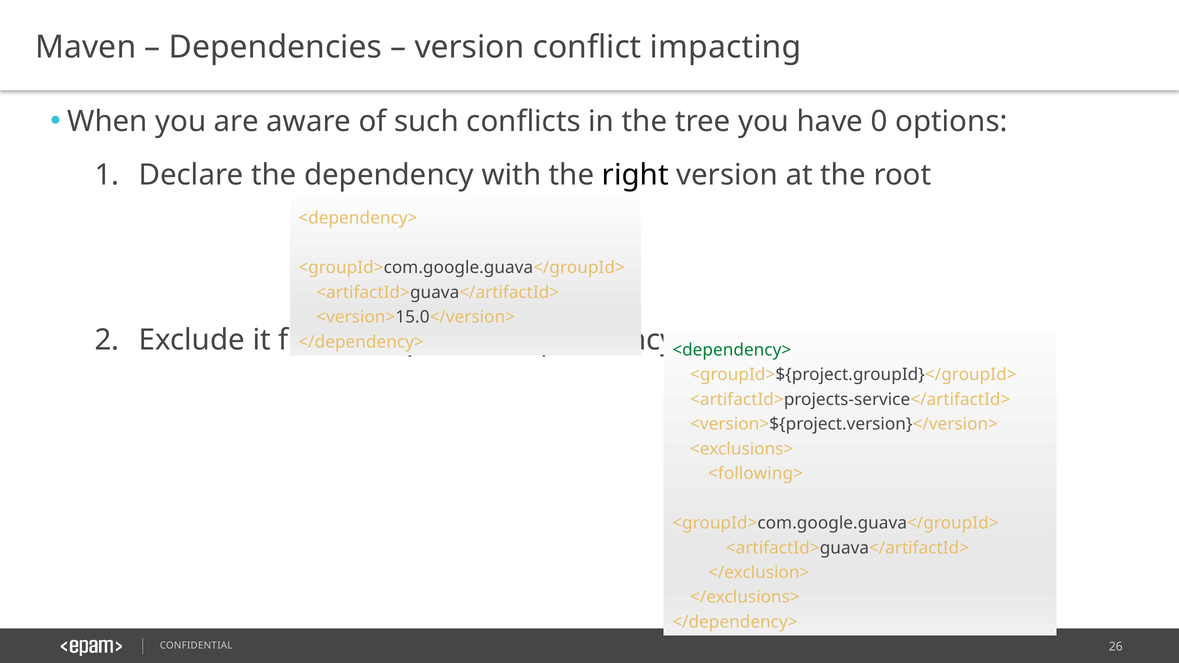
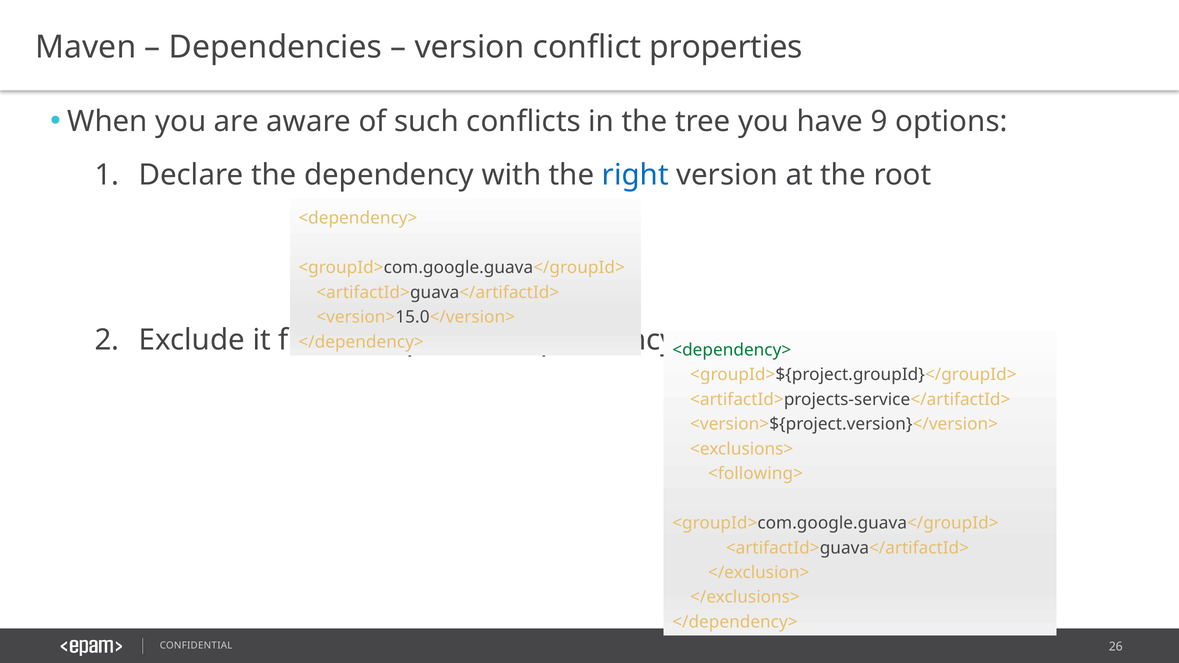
impacting: impacting -> properties (726, 47)
0: 0 -> 9 (879, 121)
right colour: black -> blue (635, 175)
